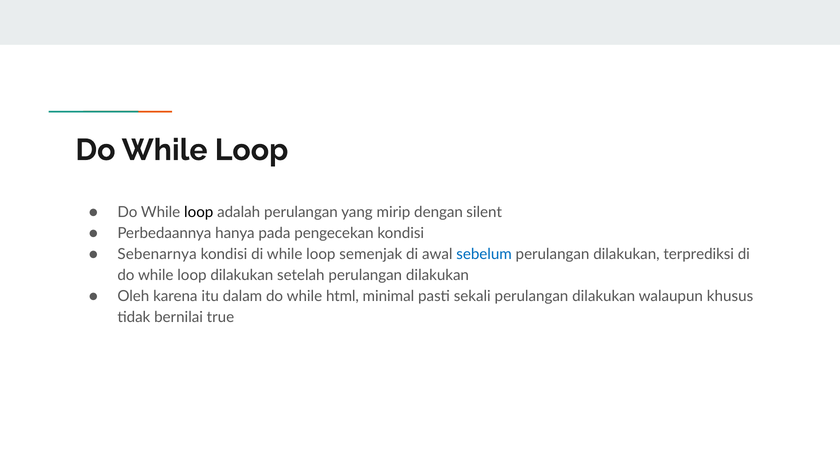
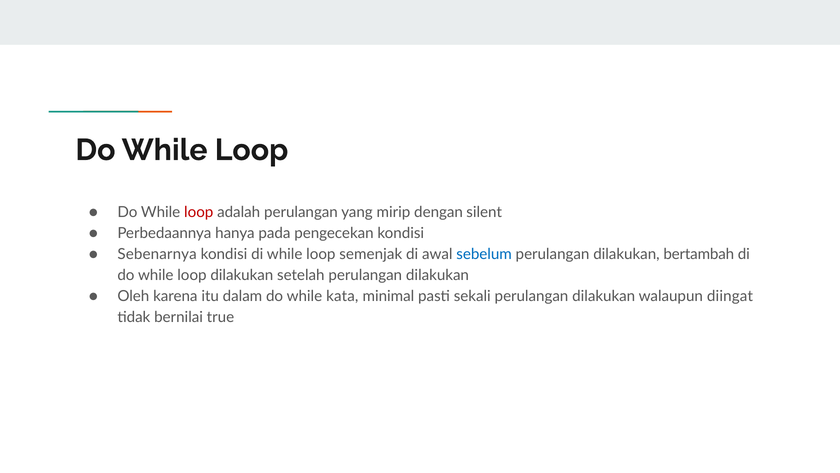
loop colour: black -> red (199, 212)
terprediksi: terprediksi -> bertambah (699, 254)
html: html -> kata (342, 296)
khusus: khusus -> diingat (730, 296)
